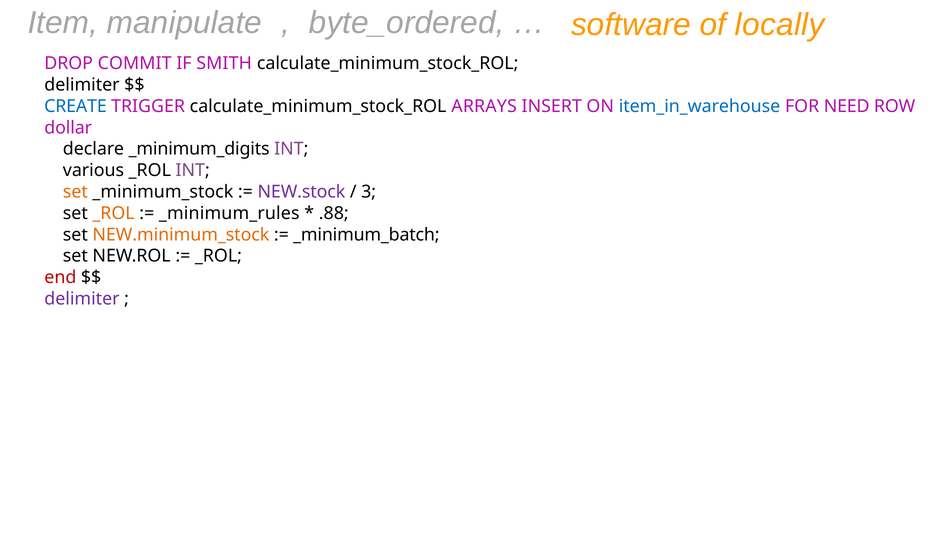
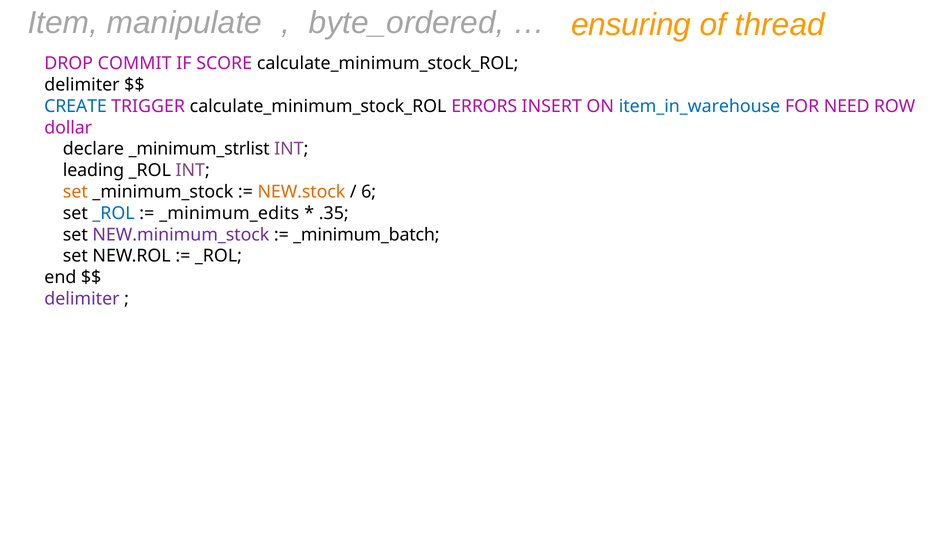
software: software -> ensuring (631, 25)
locally: locally -> thread (780, 25)
SMITH: SMITH -> SCORE (224, 63)
ARRAYS: ARRAYS -> ERRORS (484, 106)
_minimum_digits: _minimum_digits -> _minimum_strlist (199, 149)
various: various -> leading (94, 170)
NEW.stock colour: purple -> orange (301, 192)
3: 3 -> 6 (369, 192)
_ROL colour: orange -> blue (114, 213)
_minimum_rules: _minimum_rules -> _minimum_edits (229, 213)
.88: .88 -> .35 (334, 213)
NEW.minimum_stock colour: orange -> purple (181, 235)
end colour: red -> black (60, 277)
